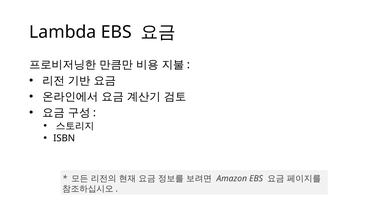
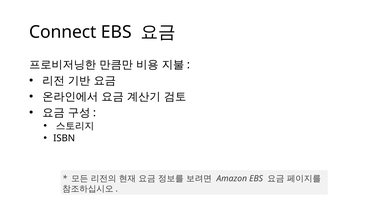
Lambda: Lambda -> Connect (63, 32)
